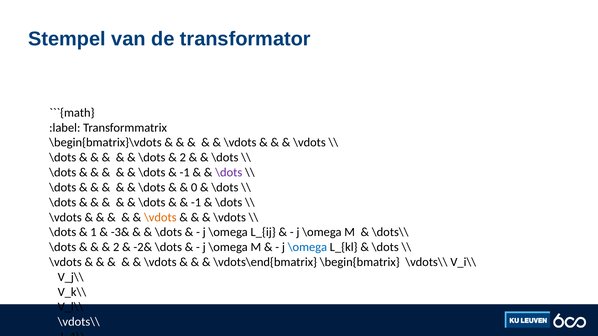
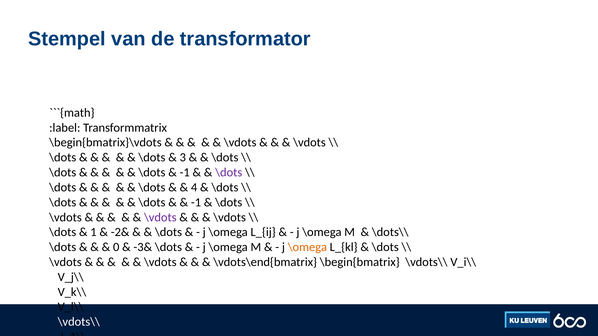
2: 2 -> 3 (183, 158)
0: 0 -> 4 (194, 188)
\vdots colour: orange -> purple (160, 217)
-3&: -3& -> -2& (120, 232)
2: 2 -> 0 (116, 247)
-2&: -2& -> -3& (143, 247)
\omega colour: blue -> orange (307, 247)
